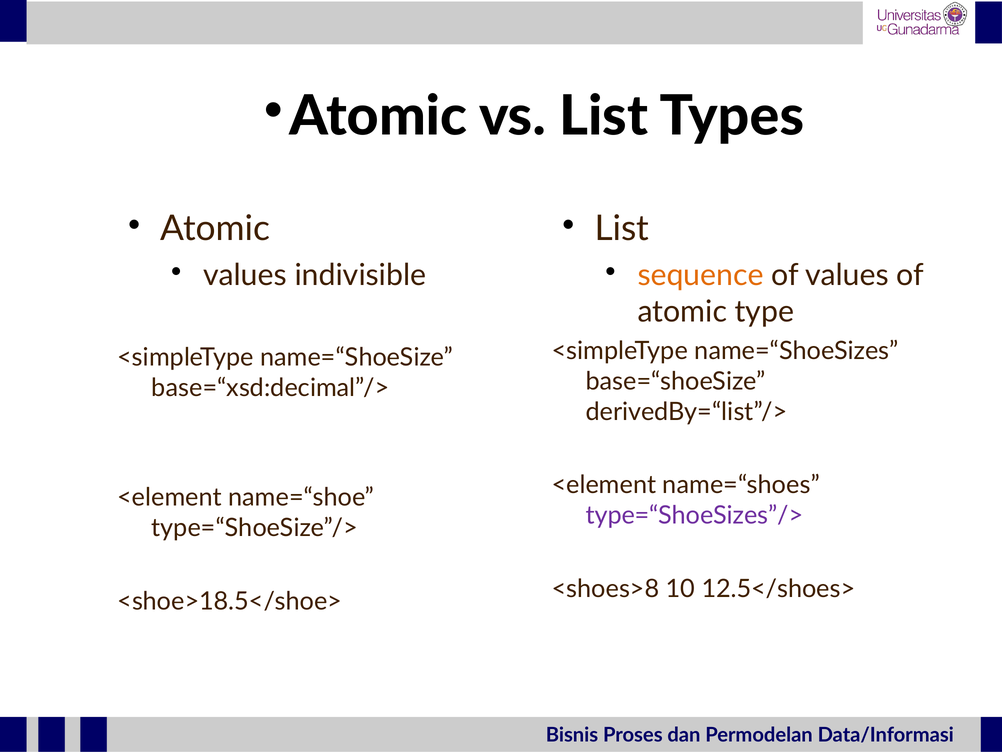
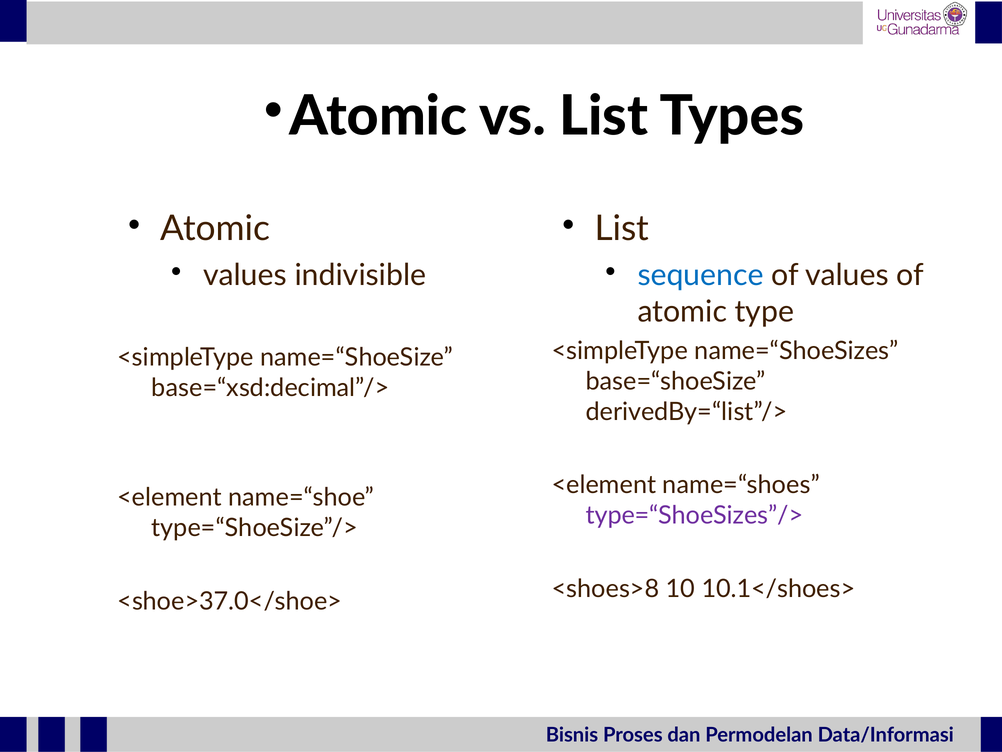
sequence colour: orange -> blue (701, 275)
12.5</shoes>: 12.5</shoes> -> 10.1</shoes> (778, 589)
<shoe>18.5</shoe>: <shoe>18.5</shoe> -> <shoe>37.0</shoe> (230, 601)
